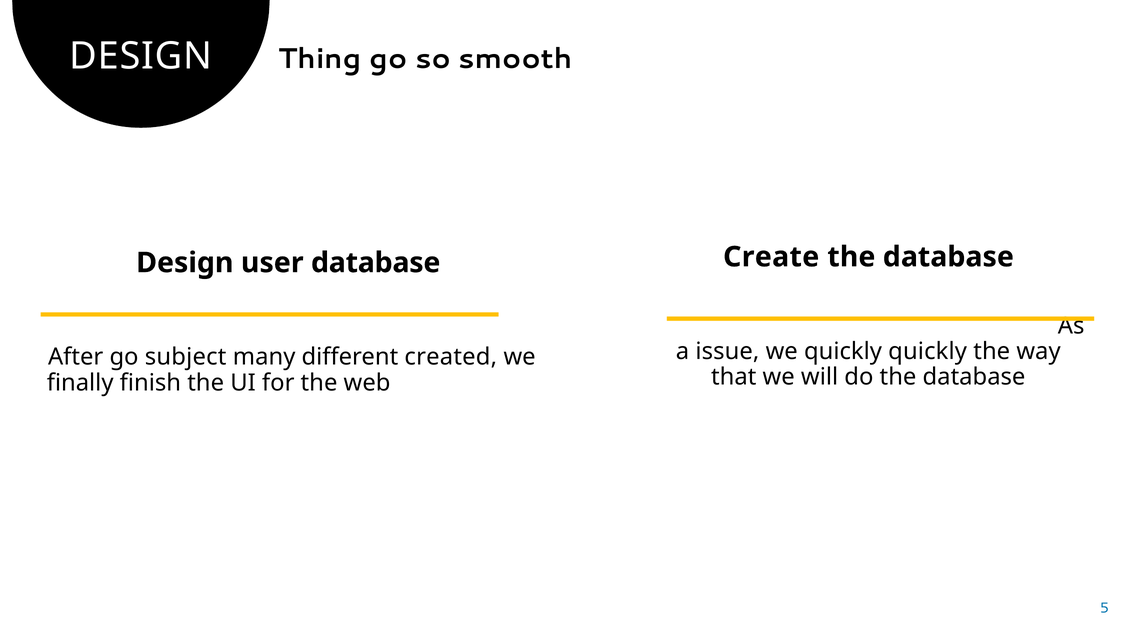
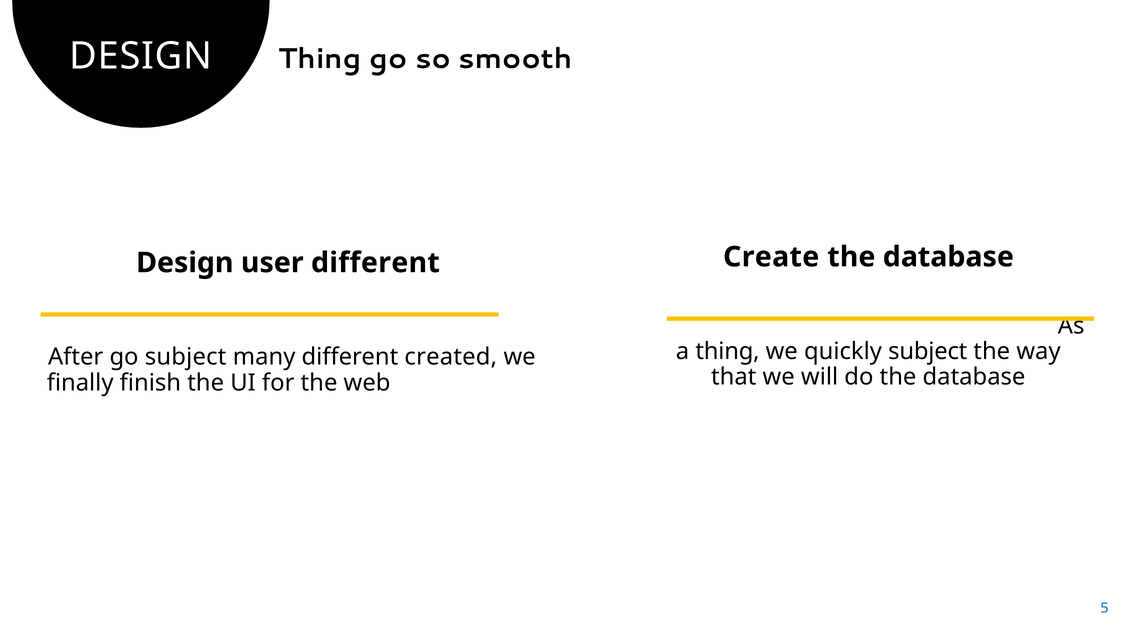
user database: database -> different (375, 263)
a issue: issue -> thing (728, 352)
quickly quickly: quickly -> subject (928, 352)
